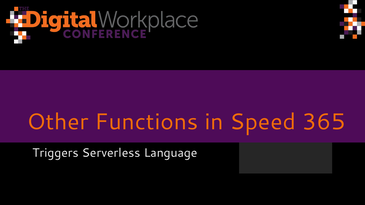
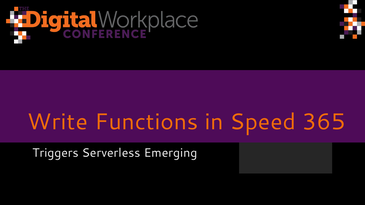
Other: Other -> Write (58, 122)
Language: Language -> Emerging (171, 153)
